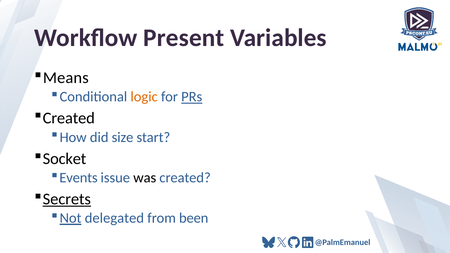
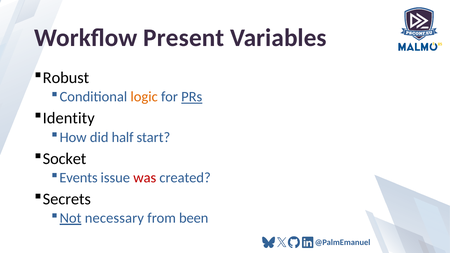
Means: Means -> Robust (66, 78)
Created: Created -> Identity (69, 118)
size: size -> half (123, 137)
was colour: black -> red (145, 178)
Secrets underline: present -> none (67, 199)
delegated: delegated -> necessary (114, 218)
